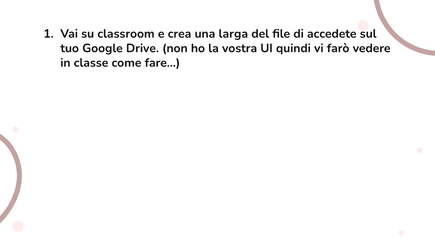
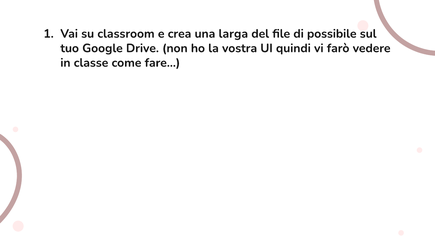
accedete: accedete -> possibile (332, 34)
